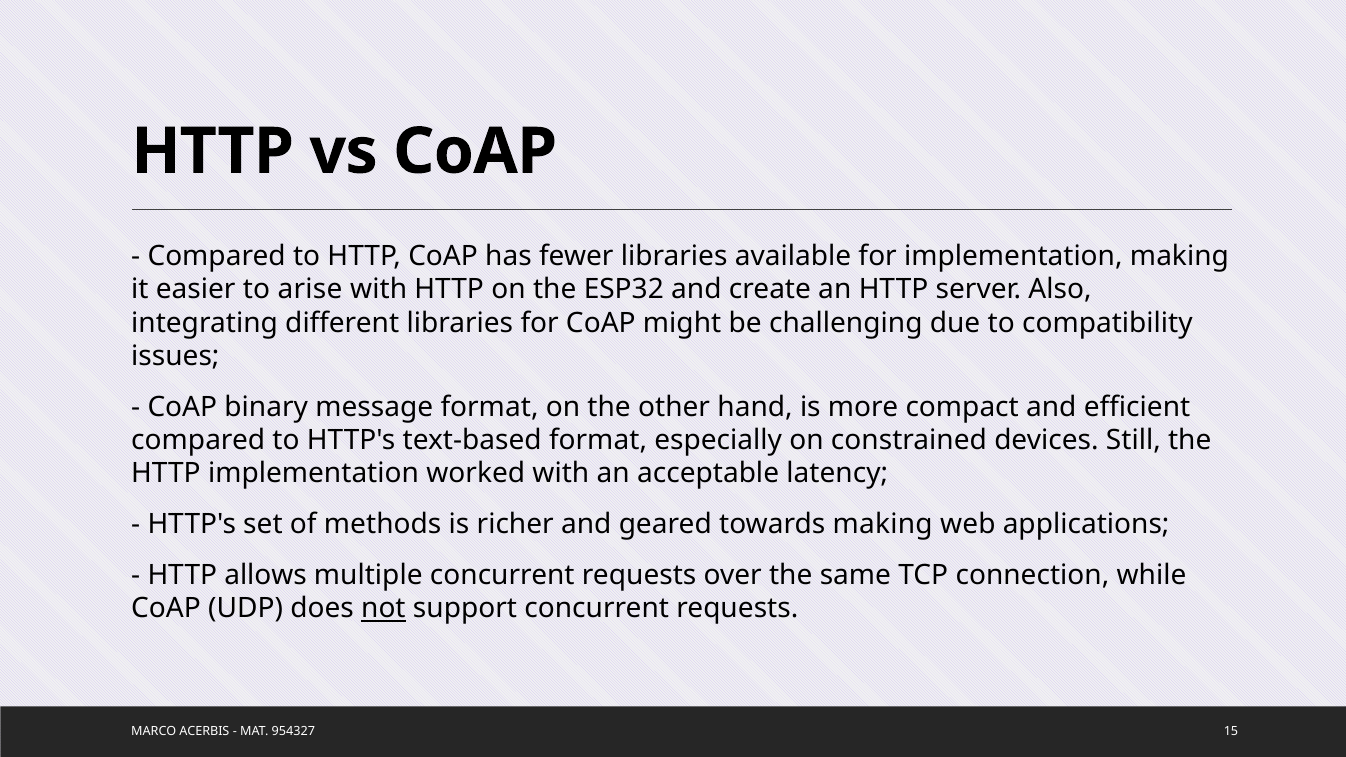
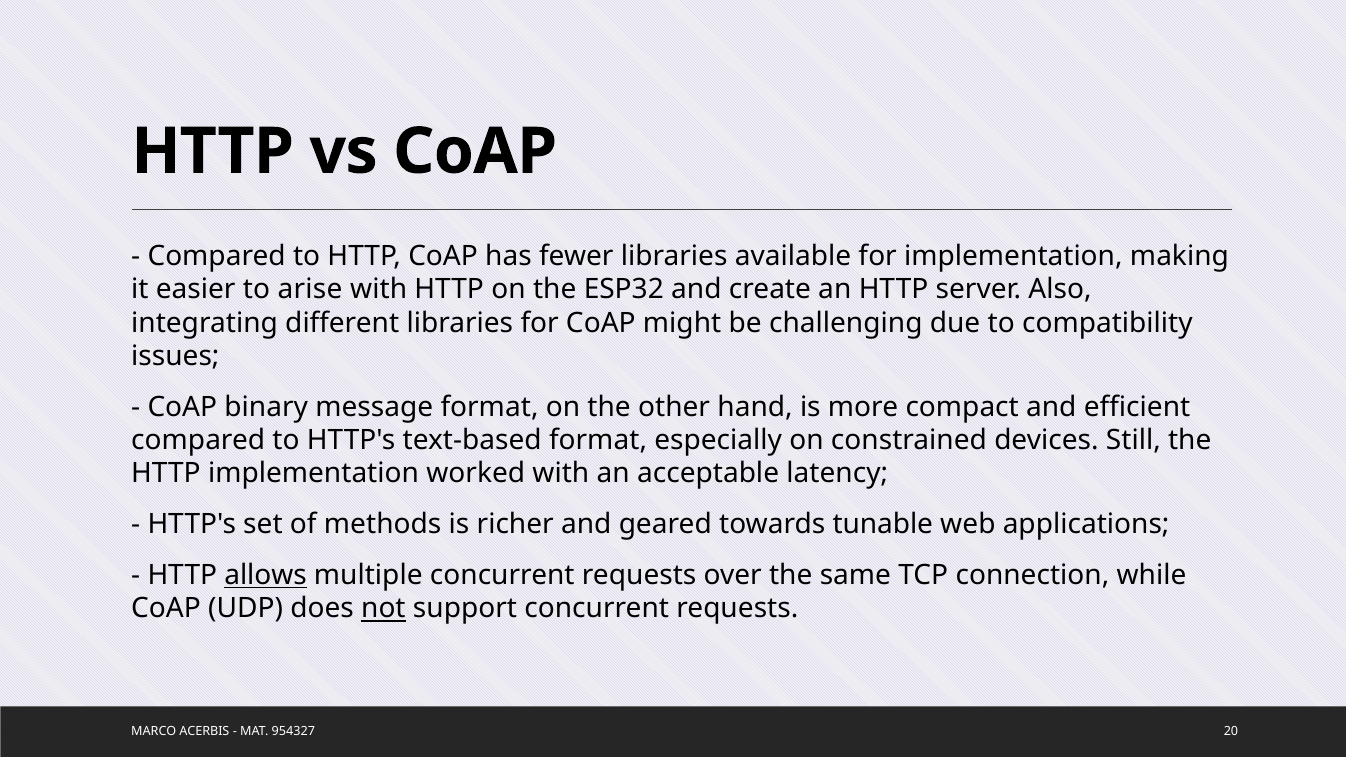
towards making: making -> tunable (883, 525)
allows underline: none -> present (266, 575)
15: 15 -> 20 (1231, 732)
